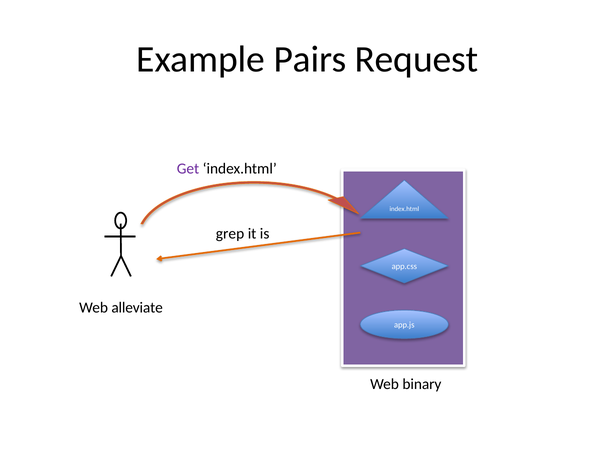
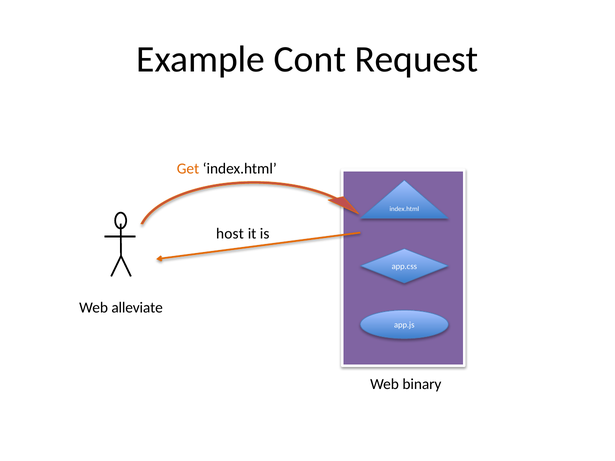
Pairs: Pairs -> Cont (310, 60)
Get colour: purple -> orange (188, 169)
grep: grep -> host (230, 234)
